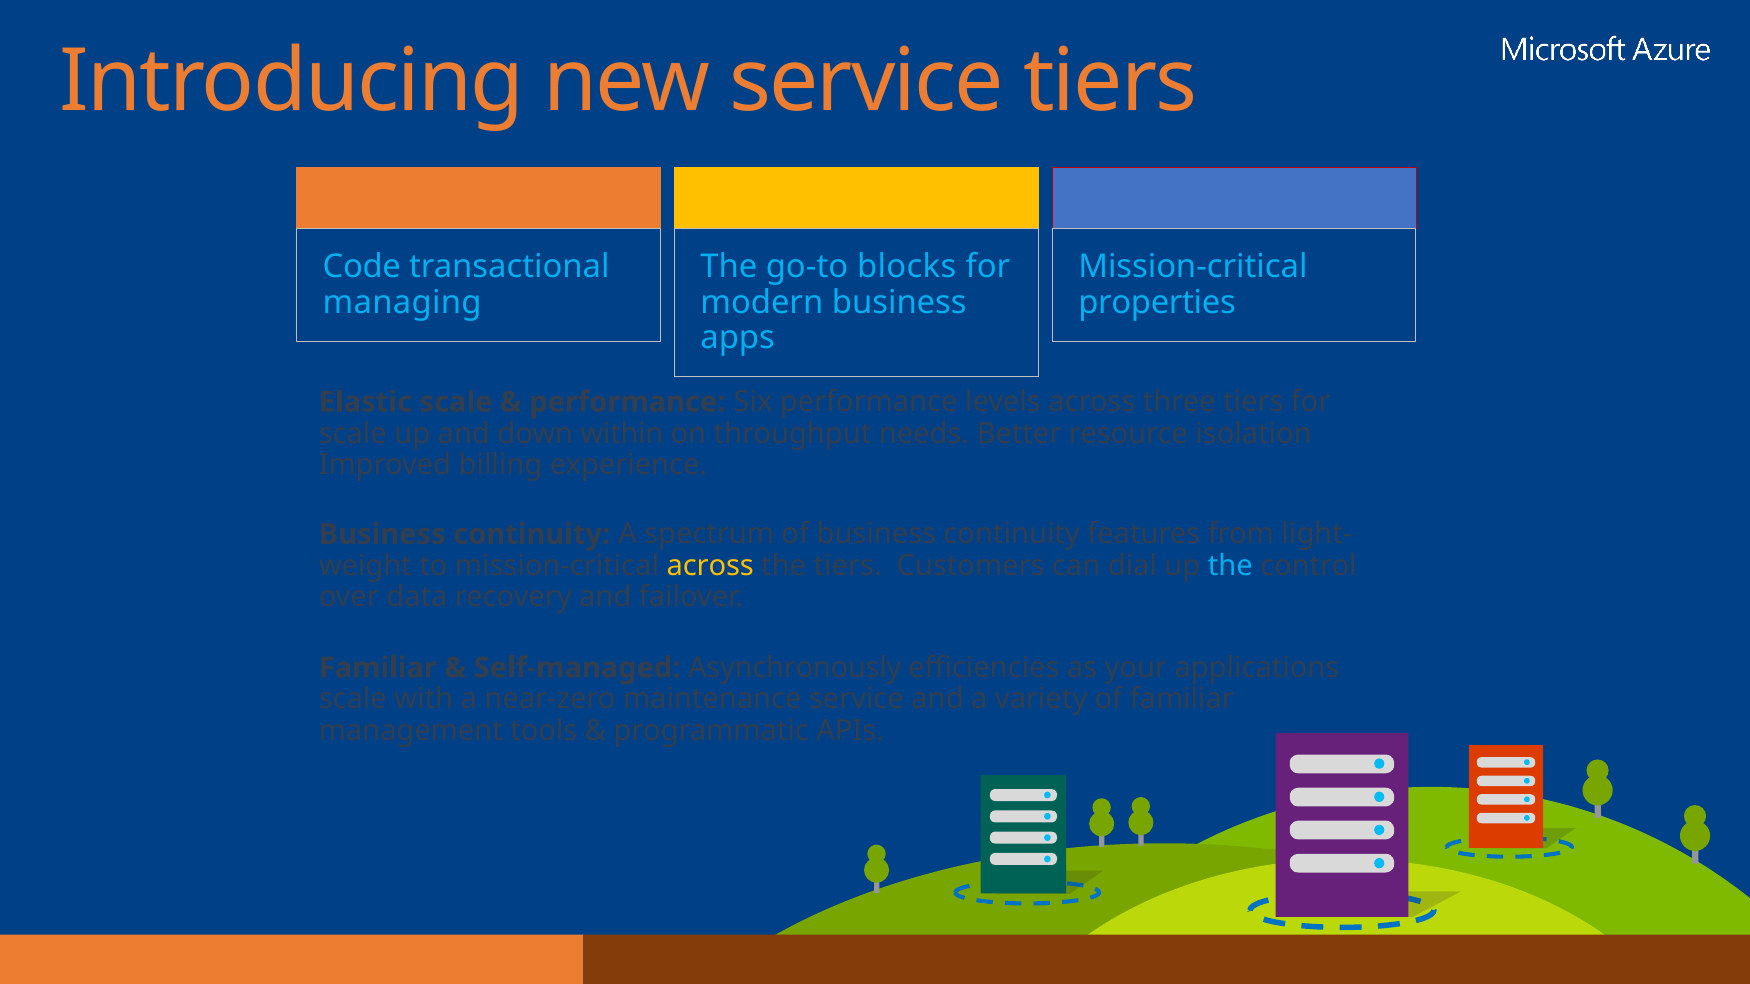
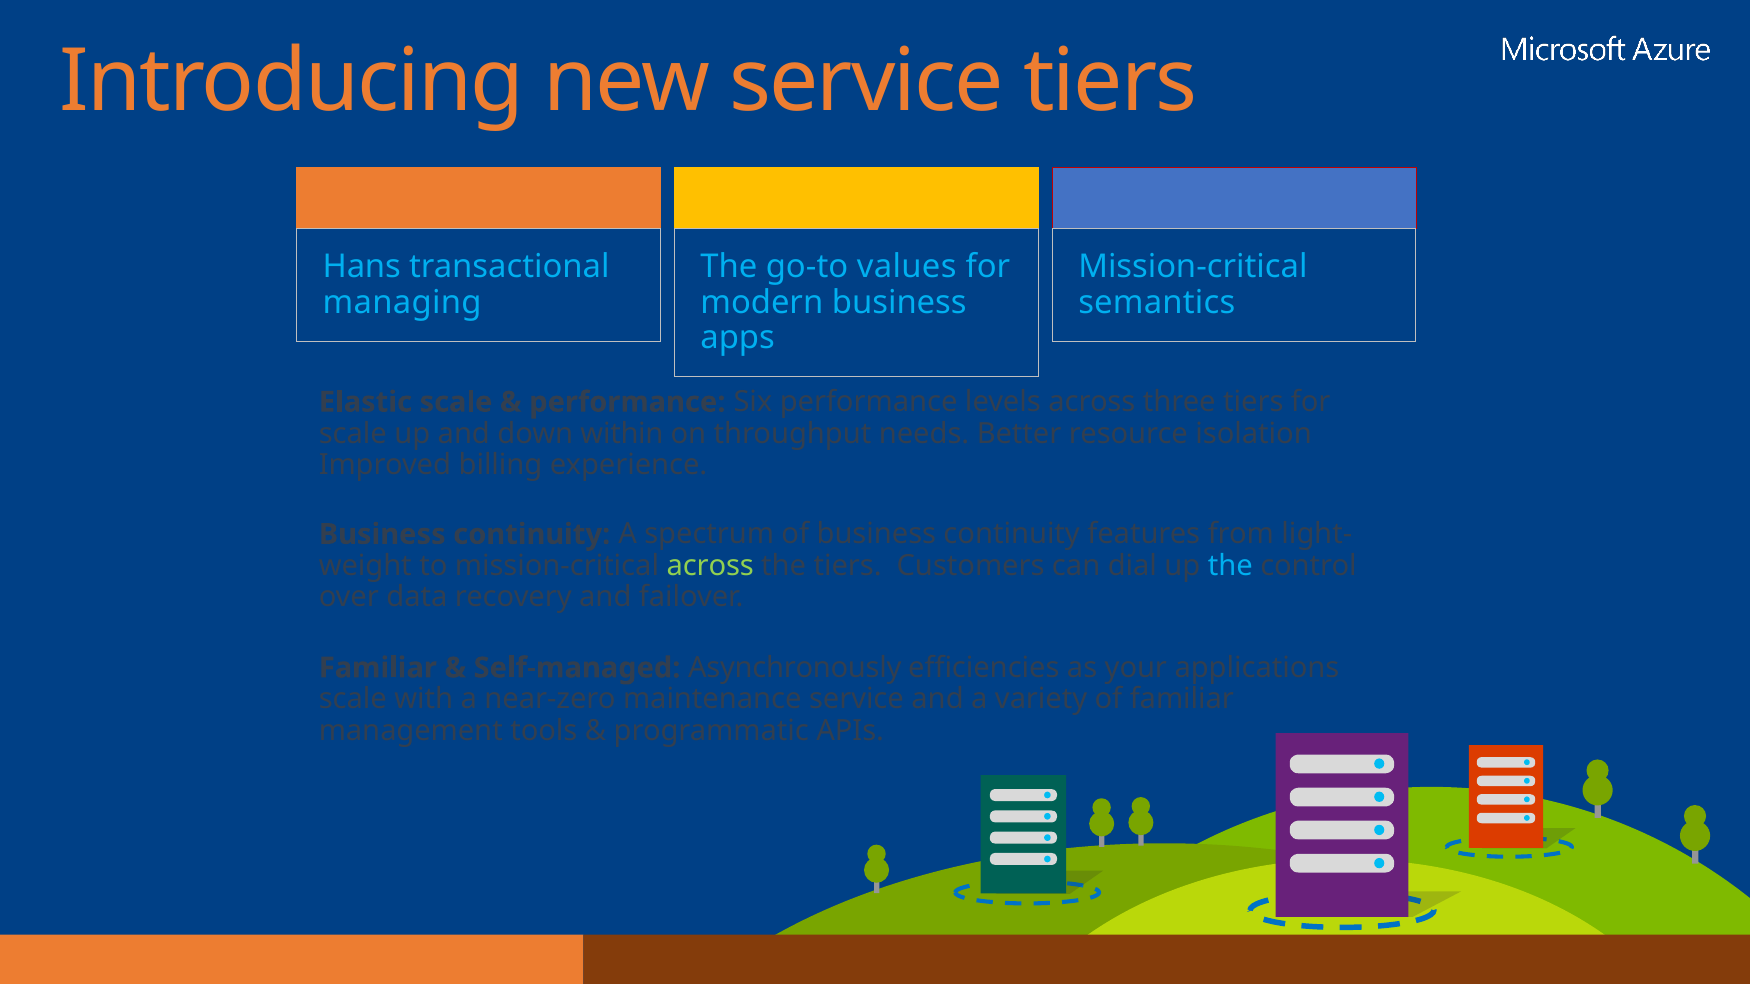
Code: Code -> Hans (362, 267)
blocks: blocks -> values (907, 267)
properties: properties -> semantics (1157, 302)
across colour: yellow -> light green (710, 566)
